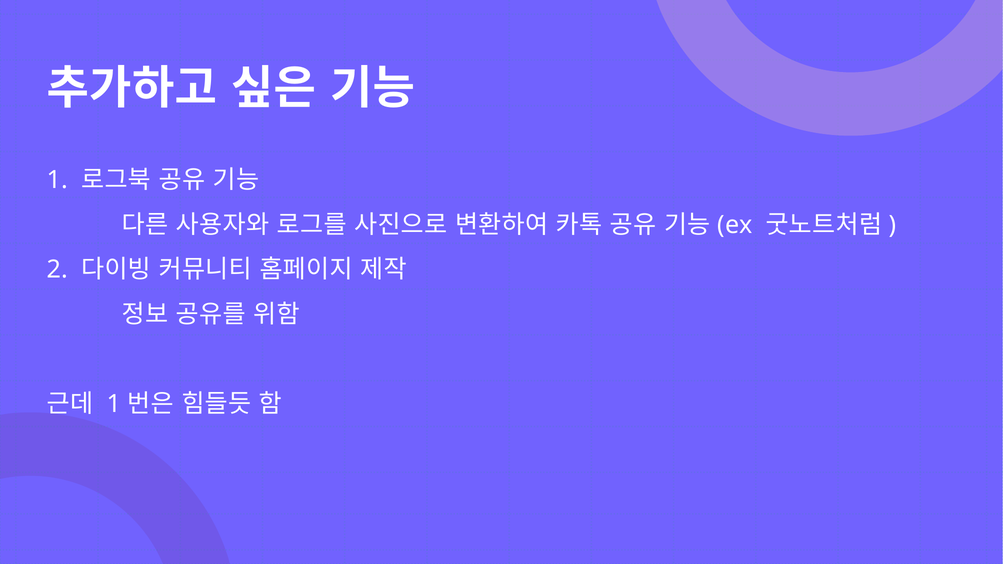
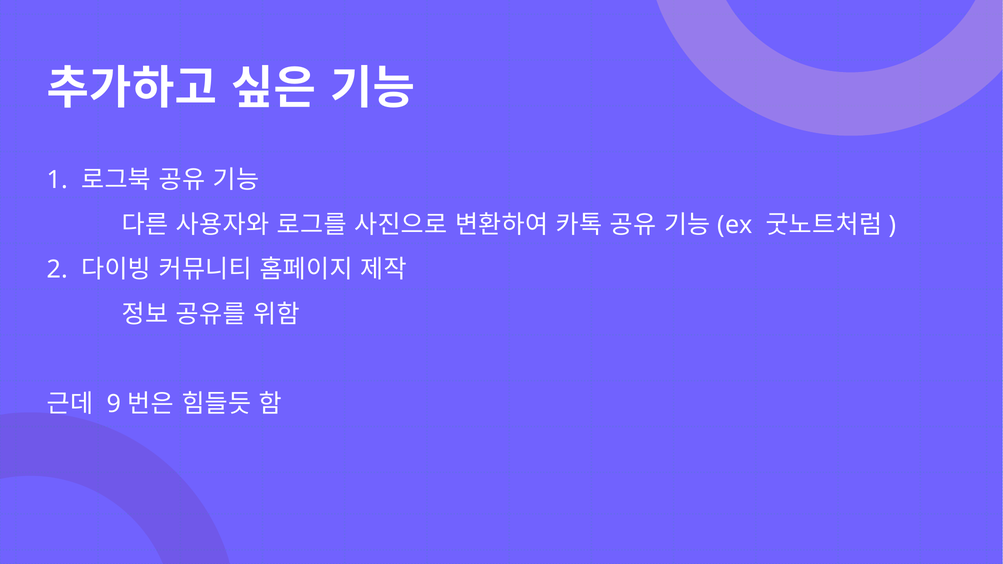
1: 1 -> 9 (114, 404)
